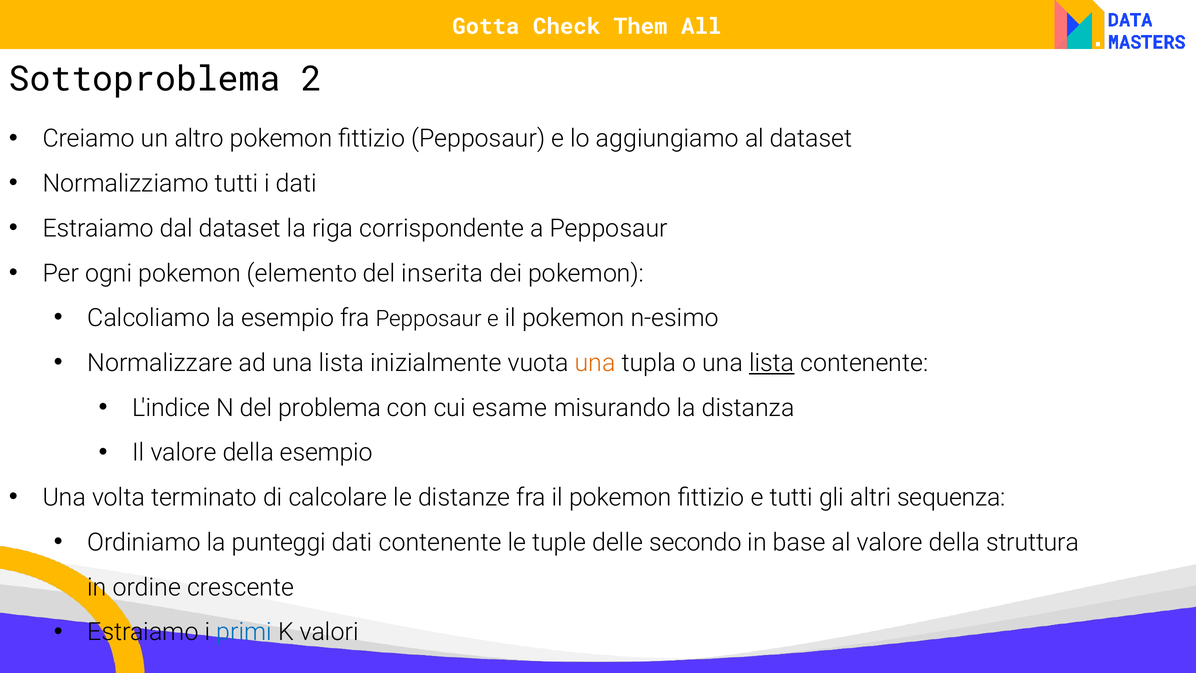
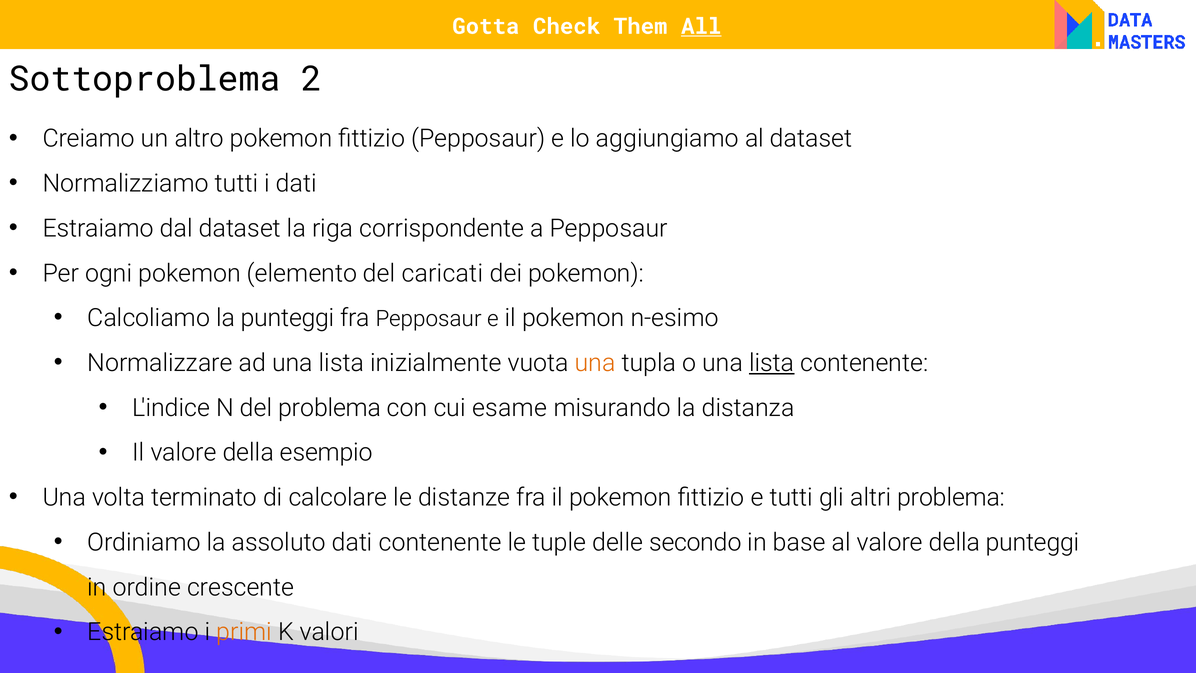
All underline: none -> present (701, 26)
inserita: inserita -> caricati (442, 273)
la esempio: esempio -> punteggi (288, 318)
altri sequenza: sequenza -> problema (951, 497)
punteggi: punteggi -> assoluto (279, 542)
della struttura: struttura -> punteggi (1033, 542)
primi colour: blue -> orange (244, 632)
